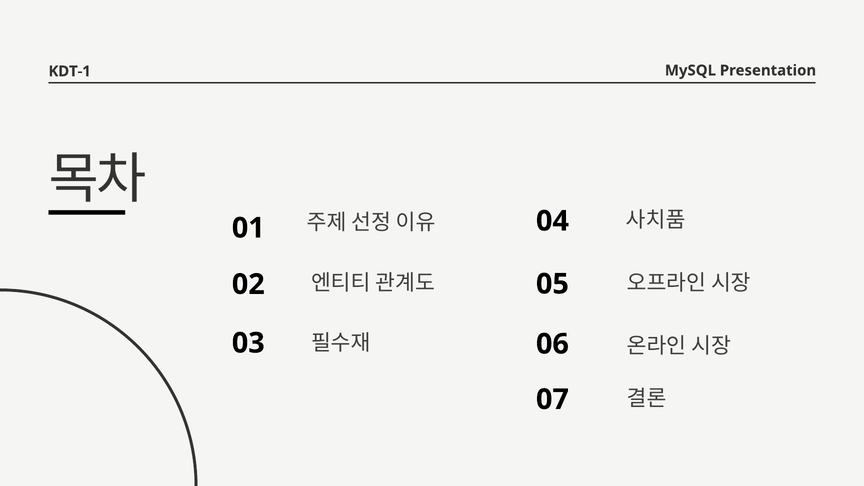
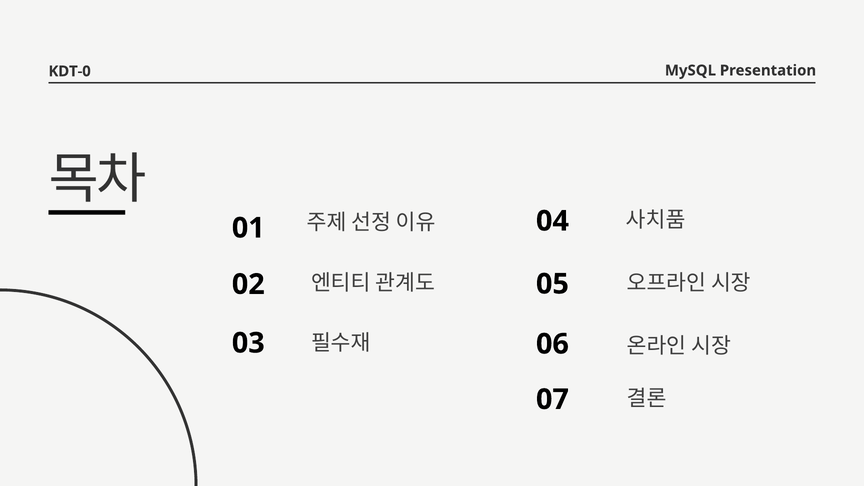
KDT-1: KDT-1 -> KDT-0 (70, 71)
